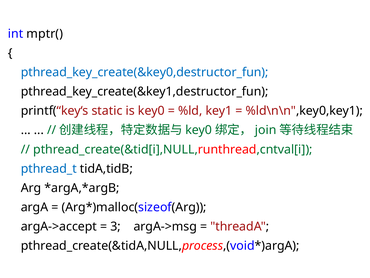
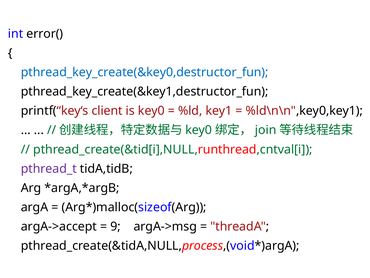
mptr(: mptr( -> error( (45, 34)
static: static -> client (107, 111)
pthread_t colour: blue -> purple (49, 168)
3: 3 -> 9 (116, 226)
